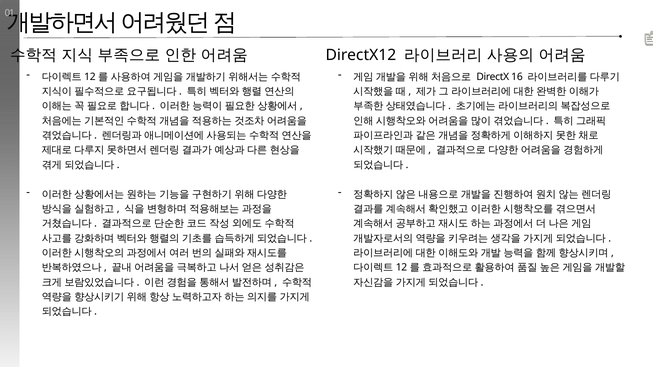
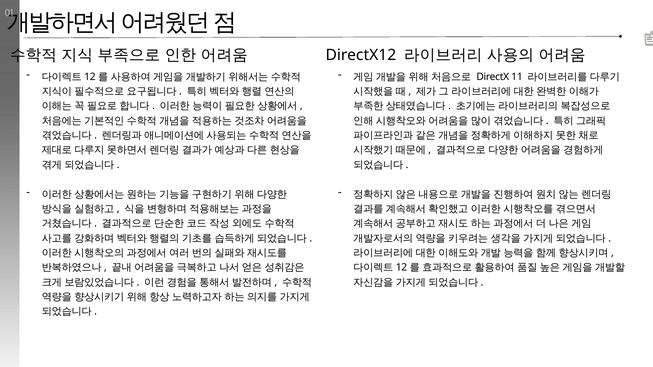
16: 16 -> 11 (517, 77)
